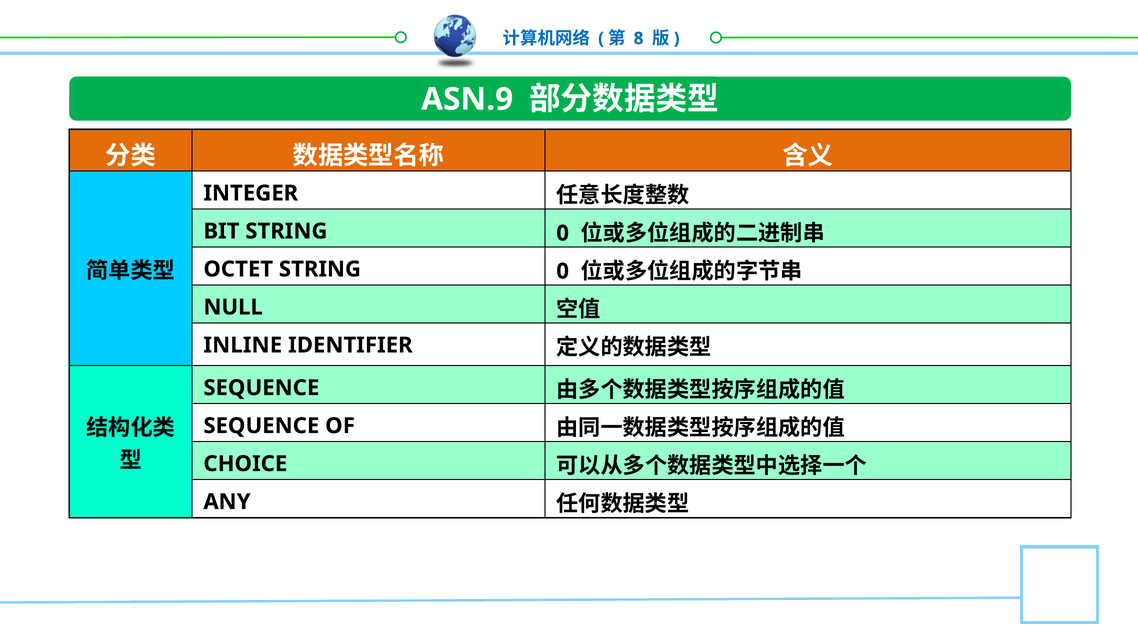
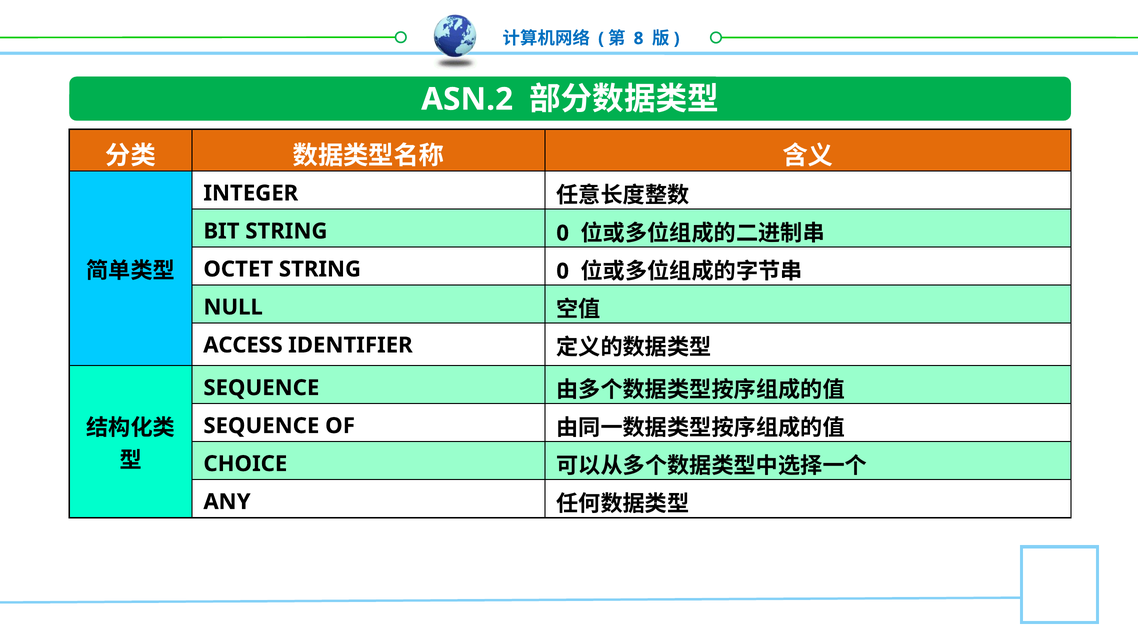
ASN.9: ASN.9 -> ASN.2 (467, 99)
INLINE: INLINE -> ACCESS (243, 345)
